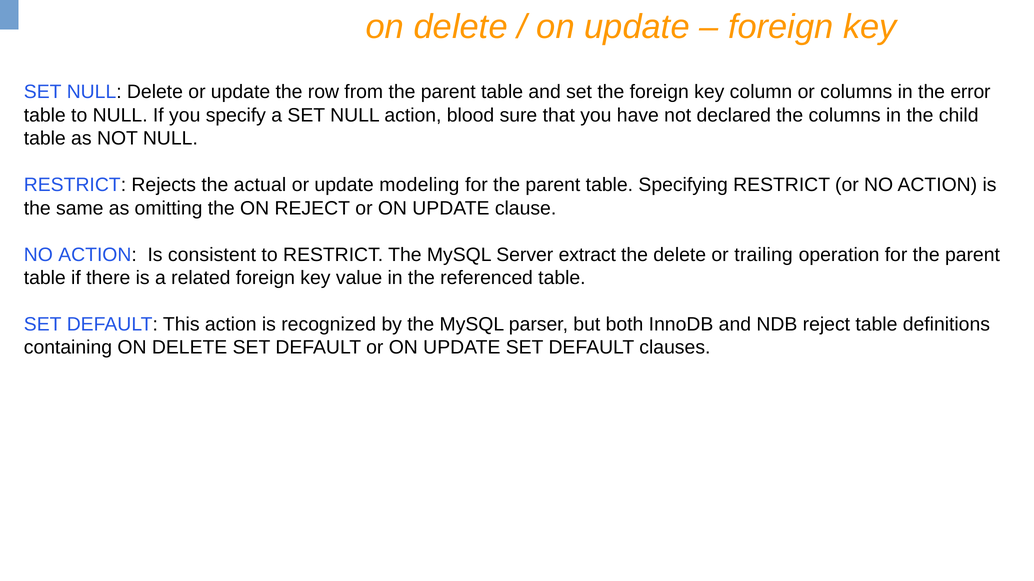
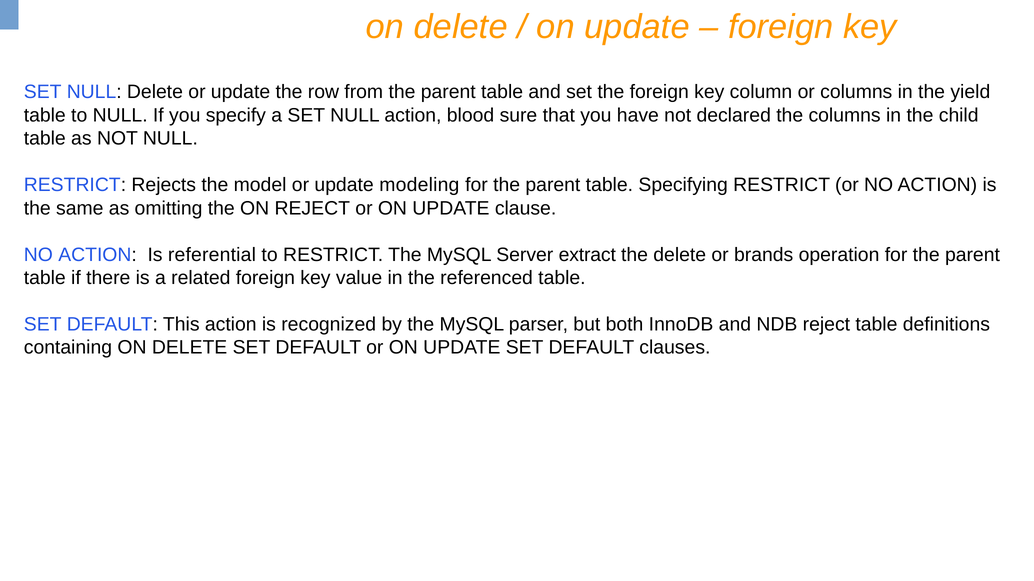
error: error -> yield (970, 92)
actual: actual -> model (260, 185)
consistent: consistent -> referential (212, 255)
trailing: trailing -> brands (764, 255)
